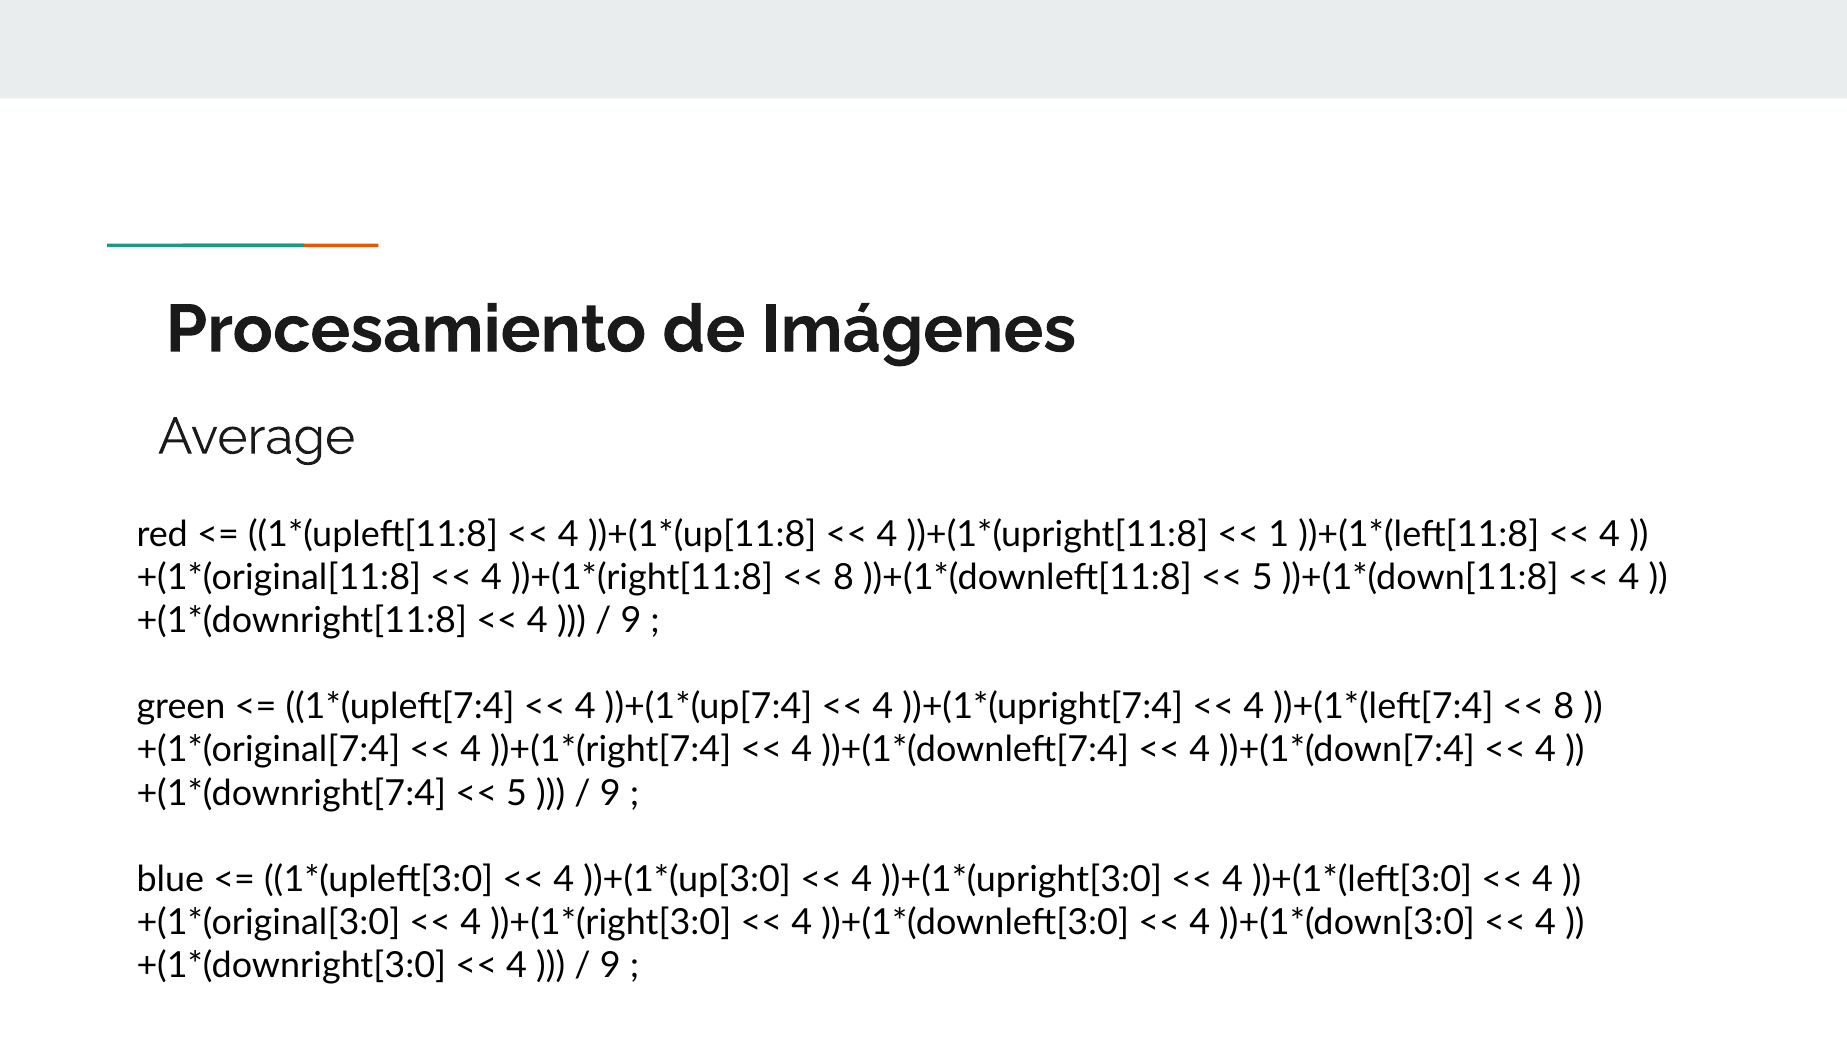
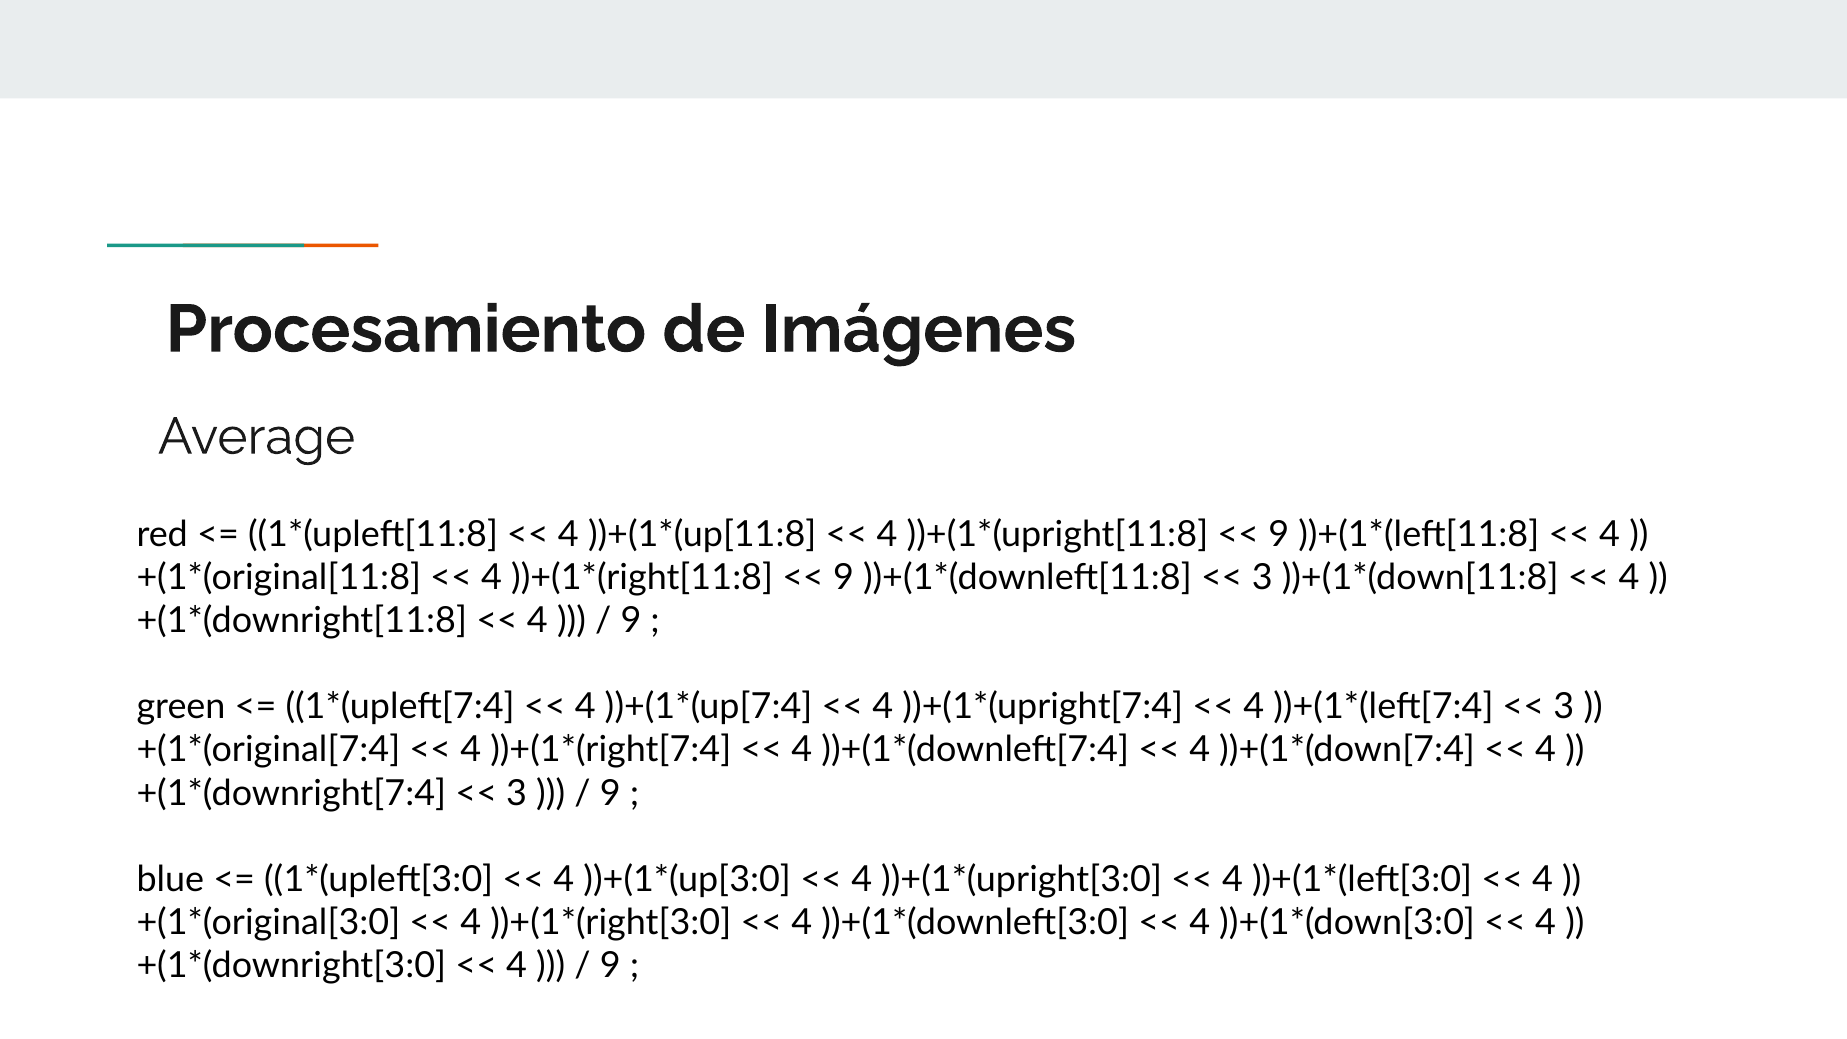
1: 1 -> 9 (1279, 534)
8: 8 -> 9 (843, 578)
5: 5 -> 3 (1262, 578)
8: 8 -> 3 (1564, 707)
5: 5 -> 3 (517, 793)
